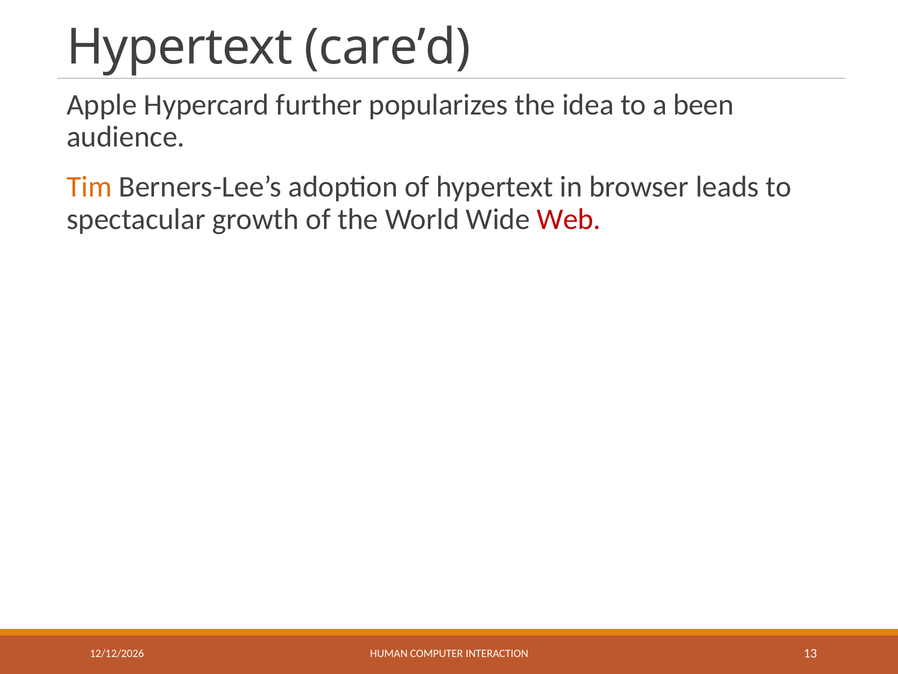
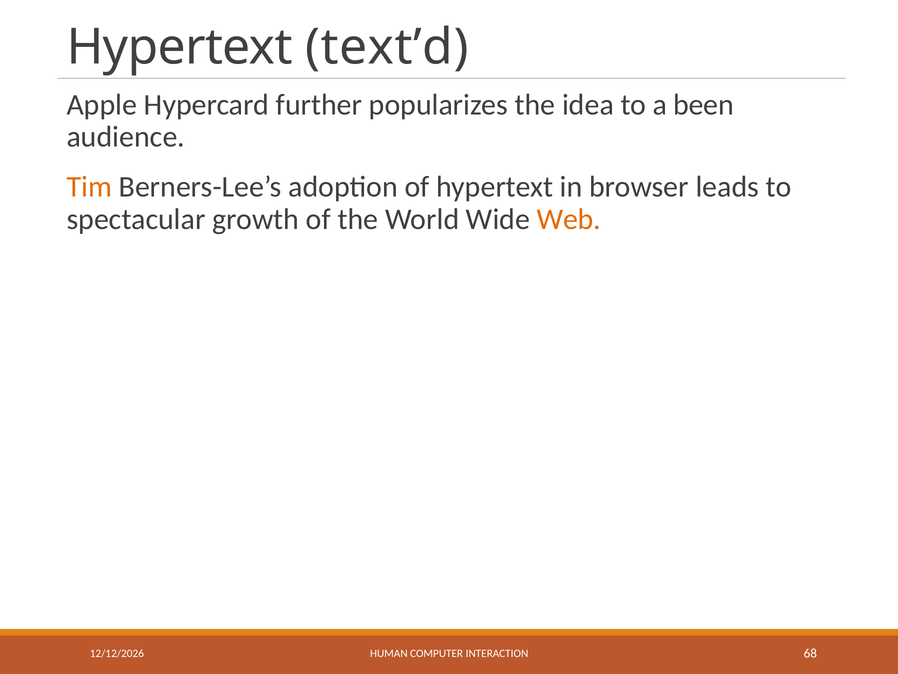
care’d: care’d -> text’d (387, 47)
Web colour: red -> orange (569, 219)
13: 13 -> 68 (810, 653)
